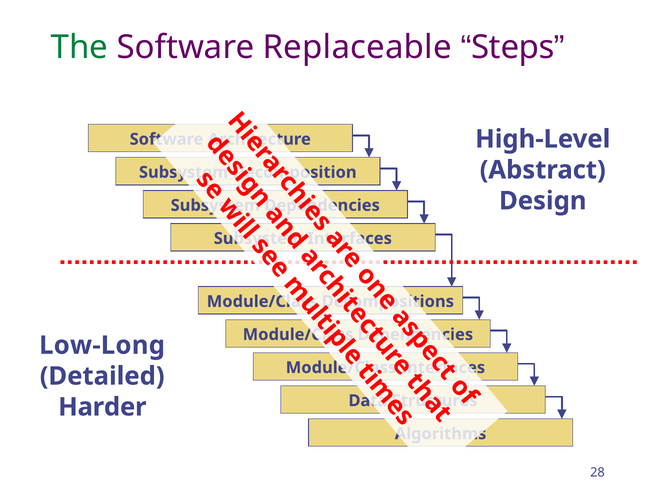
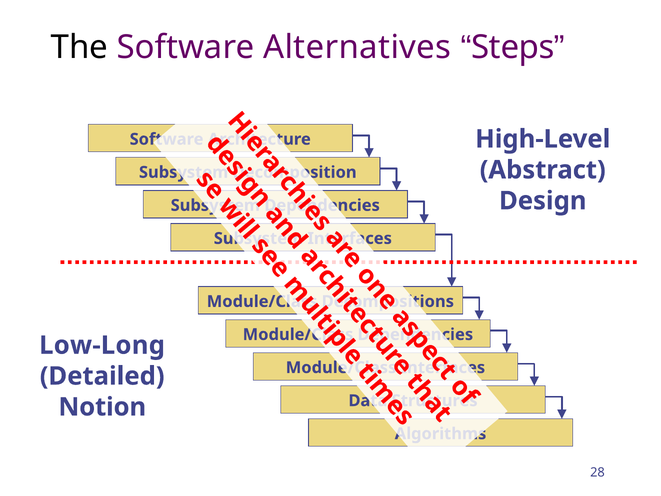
The colour: green -> black (79, 47)
Replaceable: Replaceable -> Alternatives (357, 47)
Harder: Harder -> Notion (102, 407)
